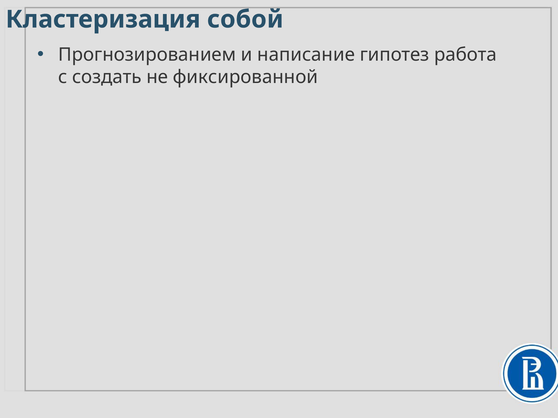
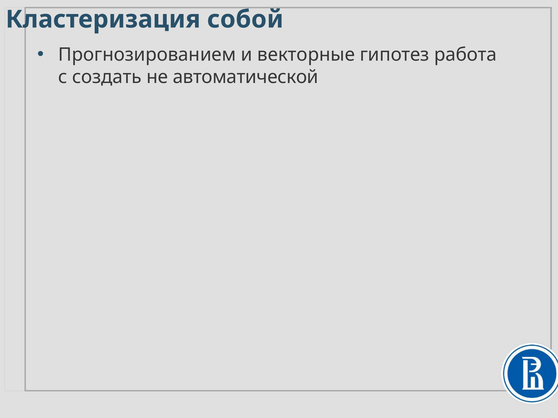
написание: написание -> векторные (306, 55)
фиксированной: фиксированной -> автоматической (246, 77)
